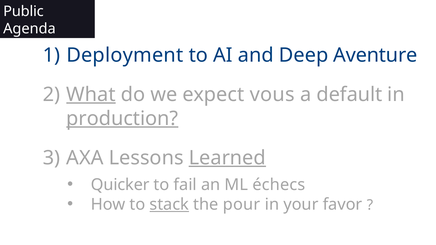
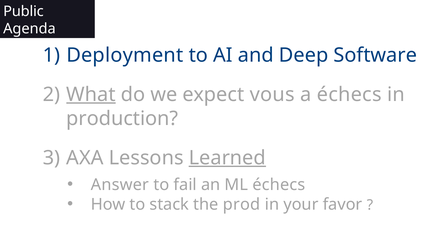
Aventure: Aventure -> Software (375, 55)
a default: default -> échecs (349, 95)
production underline: present -> none (122, 119)
Quicker: Quicker -> Answer (120, 185)
stack underline: present -> none (169, 205)
pour: pour -> prod (242, 205)
